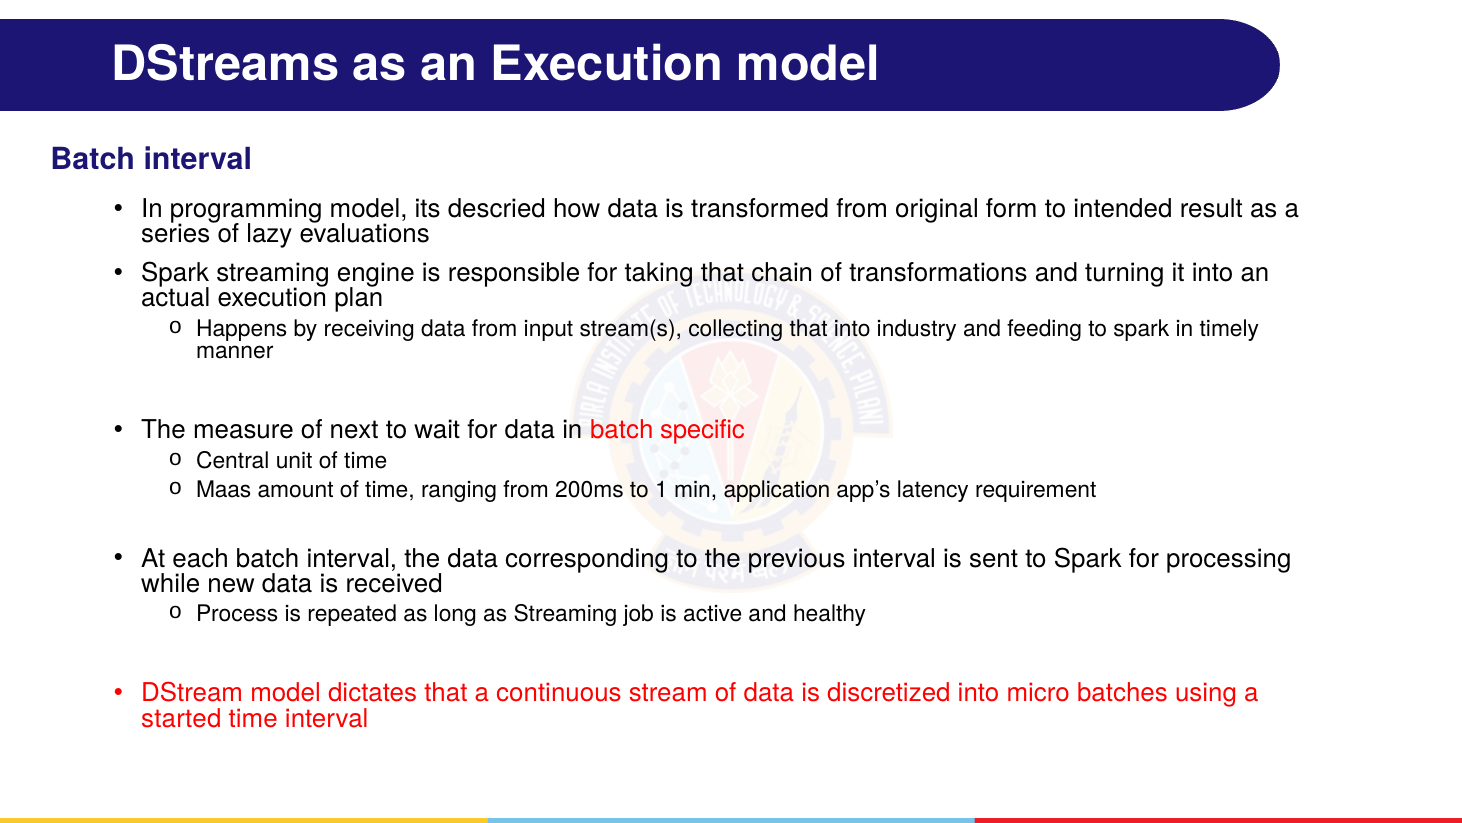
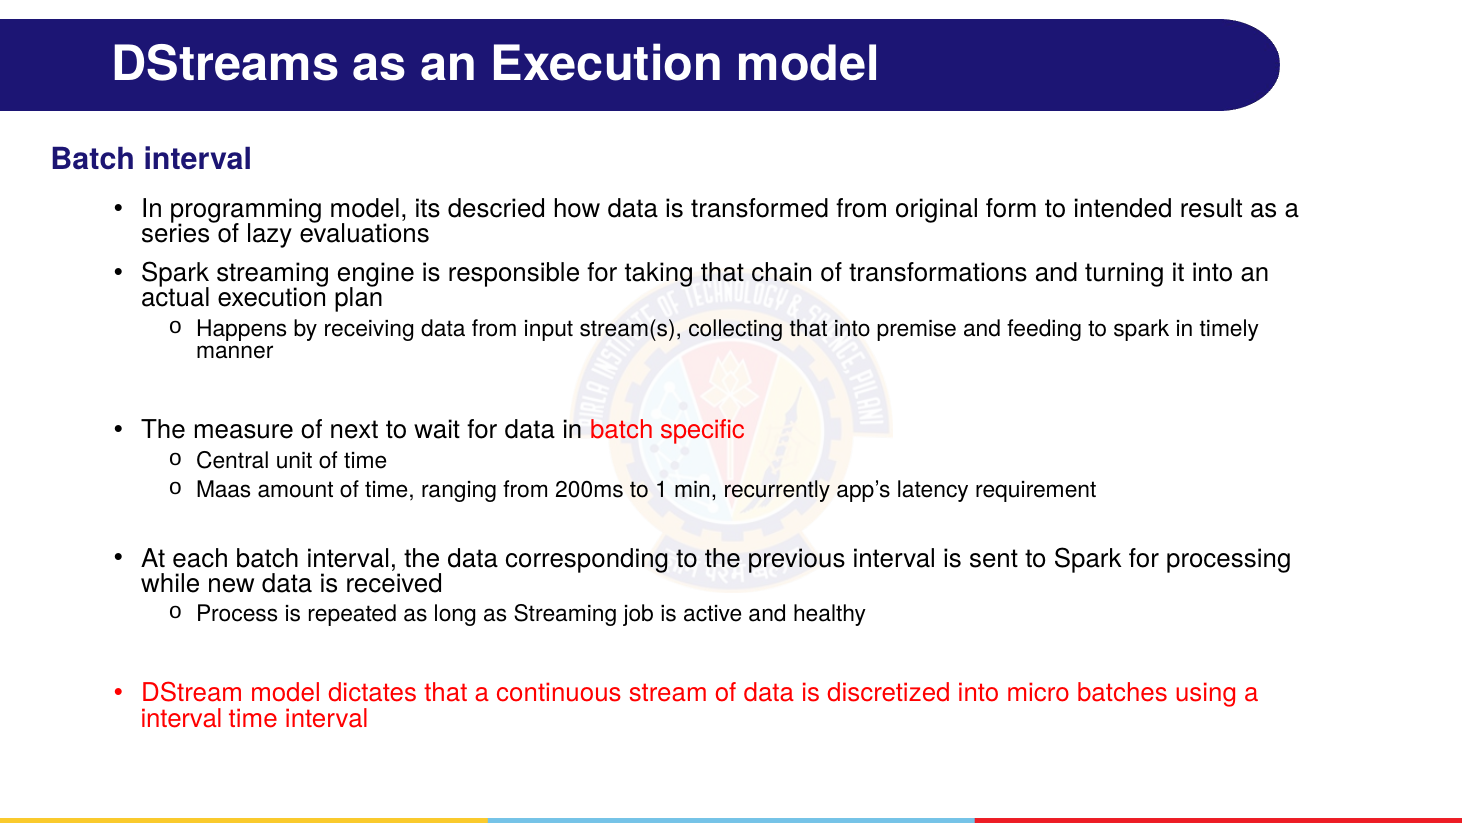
industry: industry -> premise (917, 329)
application: application -> recurrently (777, 489)
started: started -> interval (182, 718)
